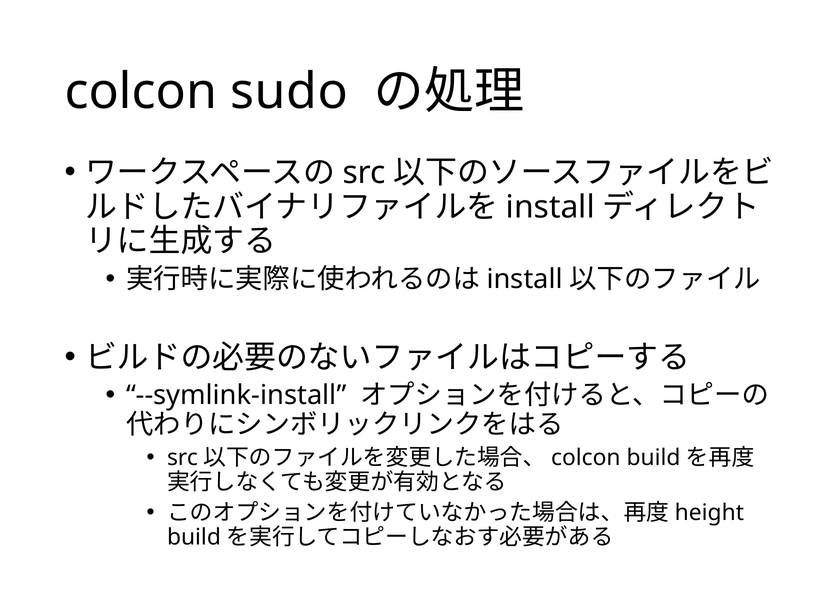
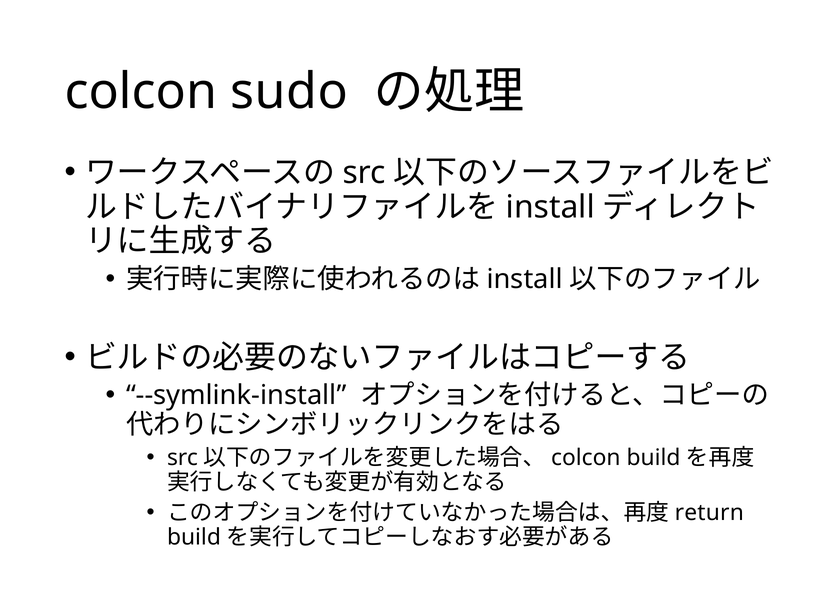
height: height -> return (709, 513)
